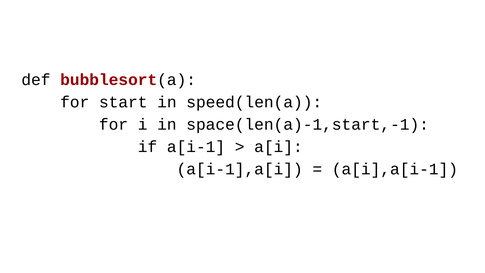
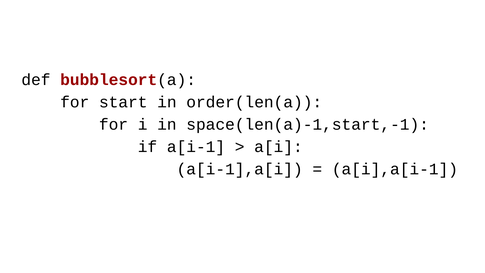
speed(len(a: speed(len(a -> order(len(a (254, 102)
